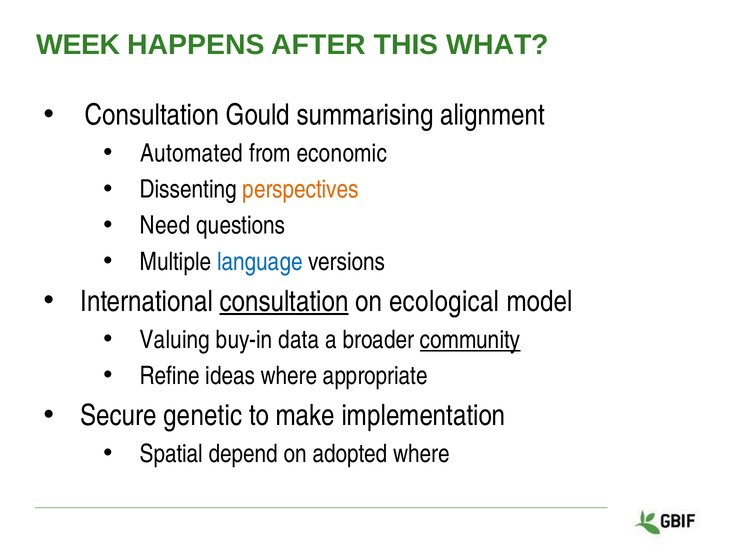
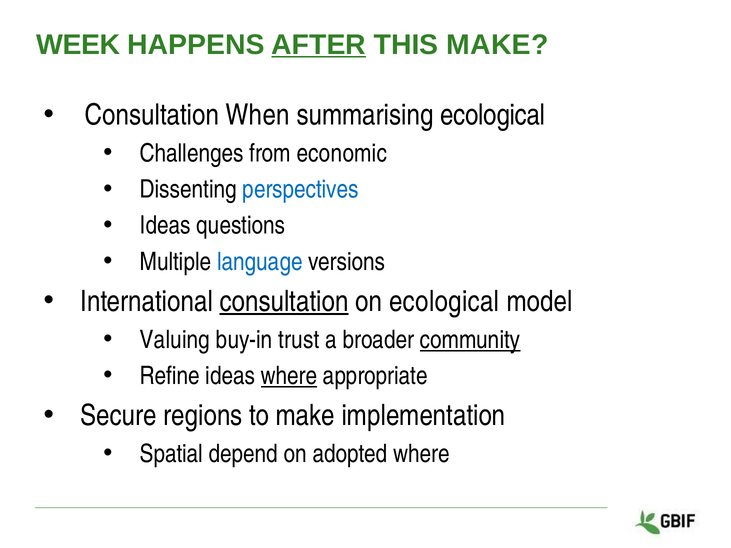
AFTER underline: none -> present (319, 45)
THIS WHAT: WHAT -> MAKE (497, 45)
Gould: Gould -> When (258, 115)
summarising alignment: alignment -> ecological (493, 115)
Automated: Automated -> Challenges (192, 153)
perspectives colour: orange -> blue (301, 190)
Need: Need -> Ideas (165, 226)
data: data -> trust (299, 340)
where underline: none -> present (289, 376)
genetic: genetic -> regions (203, 416)
